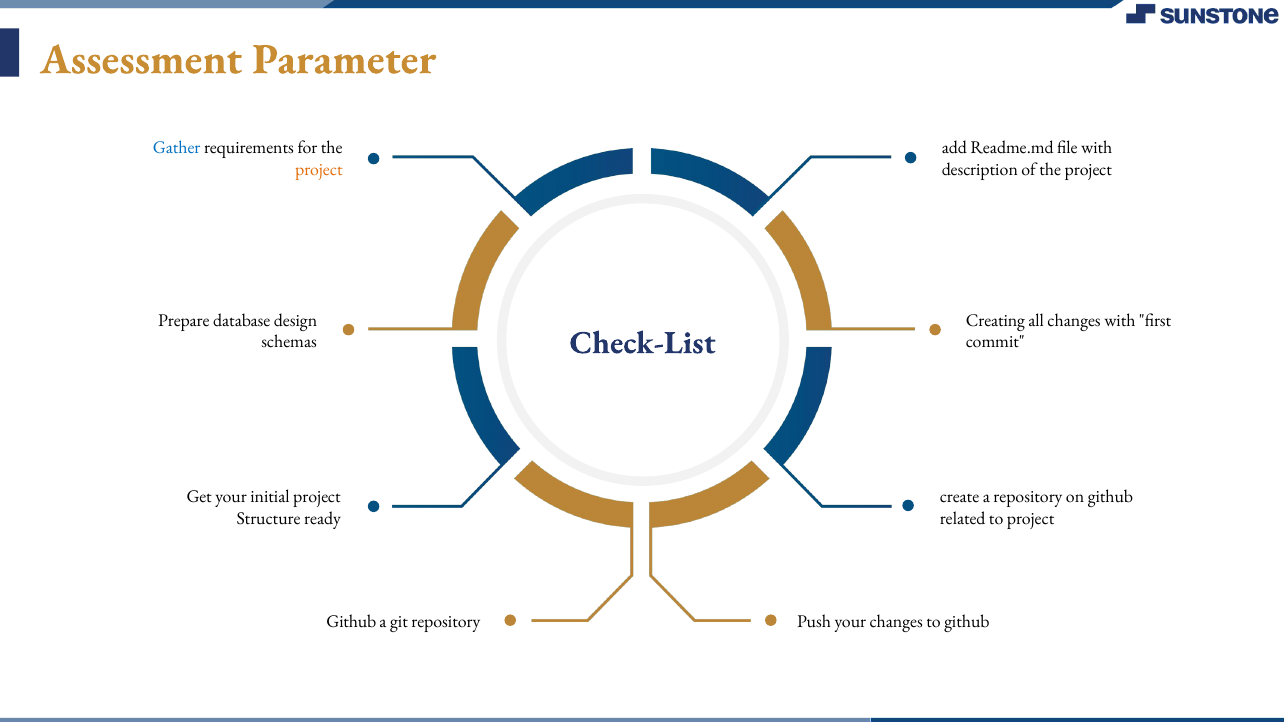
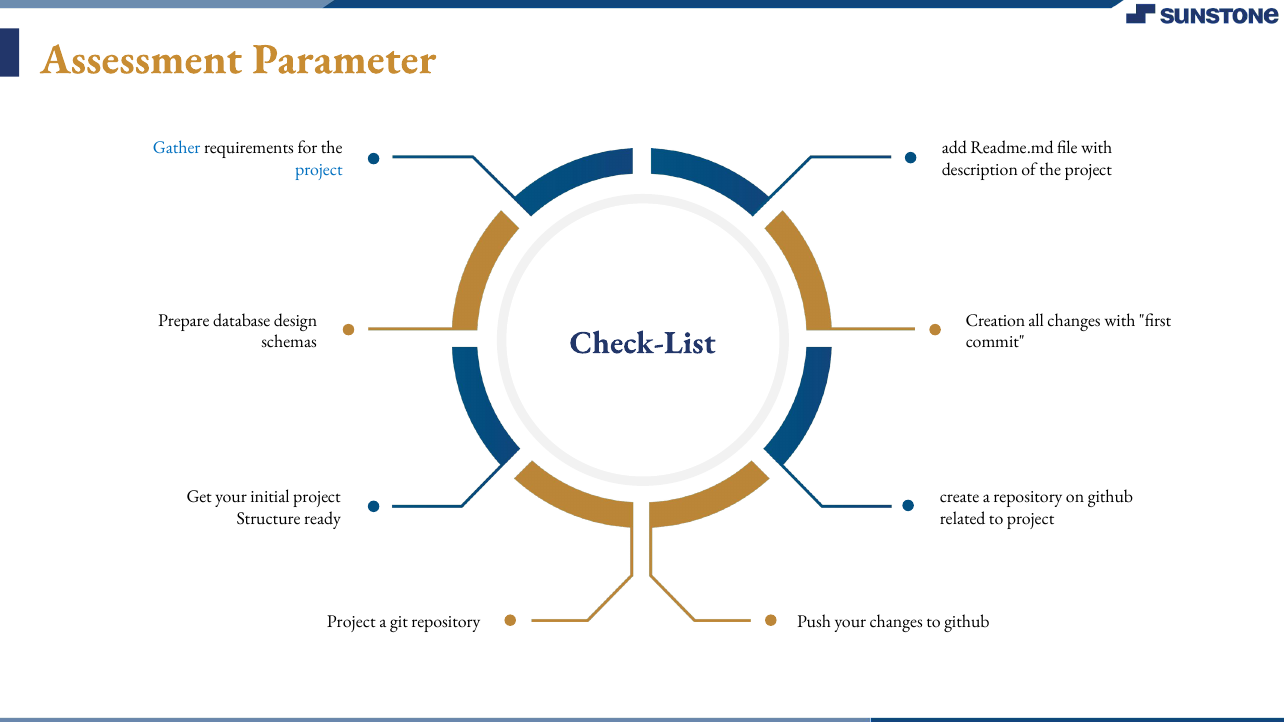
project colour: orange -> blue (319, 169)
Creating: Creating -> Creation (995, 320)
Github: Github -> Project (351, 622)
